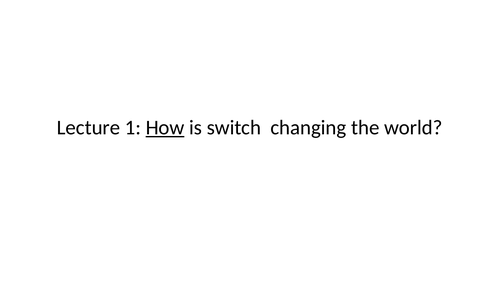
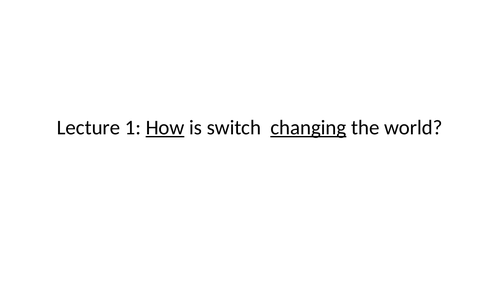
changing underline: none -> present (308, 128)
